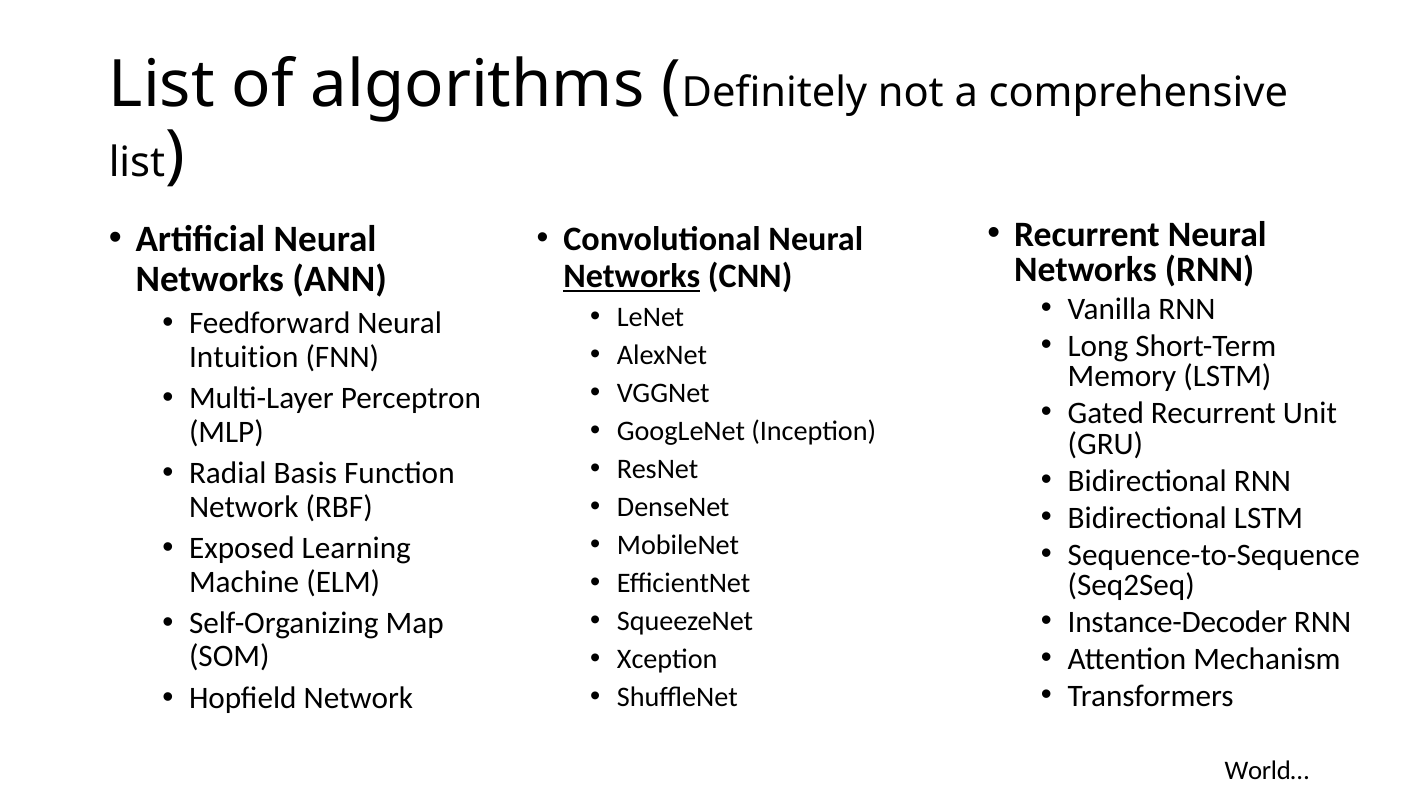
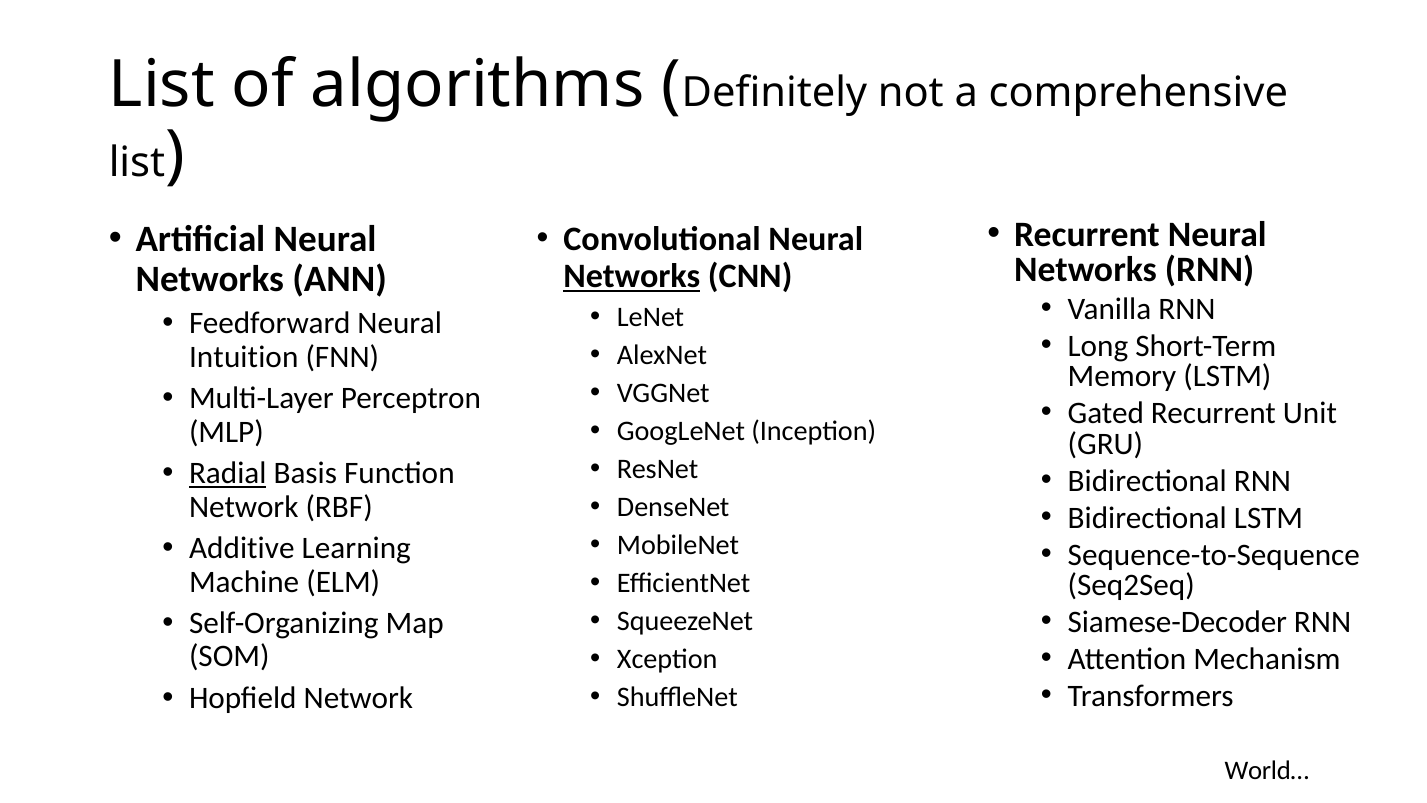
Radial underline: none -> present (228, 473)
Exposed: Exposed -> Additive (242, 548)
Instance-Decoder: Instance-Decoder -> Siamese-Decoder (1177, 622)
